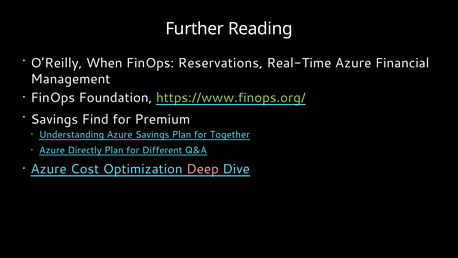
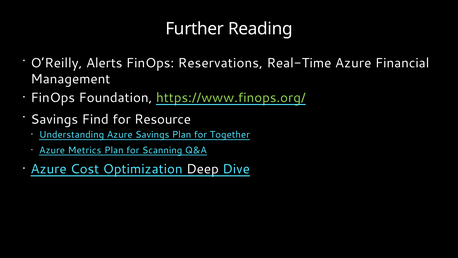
When: When -> Alerts (104, 63)
Premium: Premium -> Resource (163, 119)
Directly: Directly -> Metrics (85, 150)
Different: Different -> Scanning (162, 150)
Deep colour: pink -> white (203, 169)
